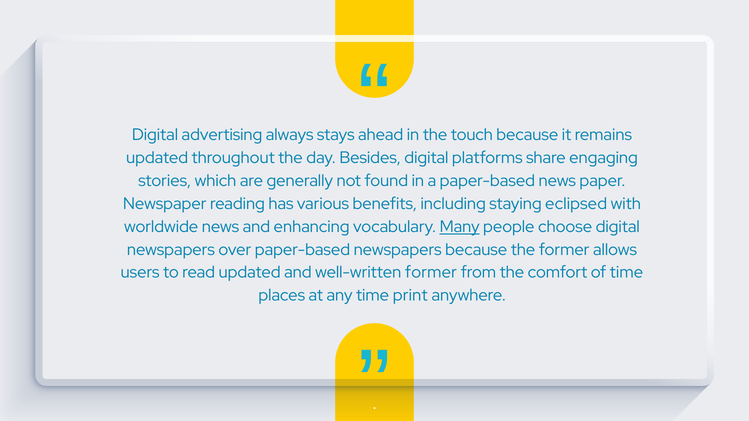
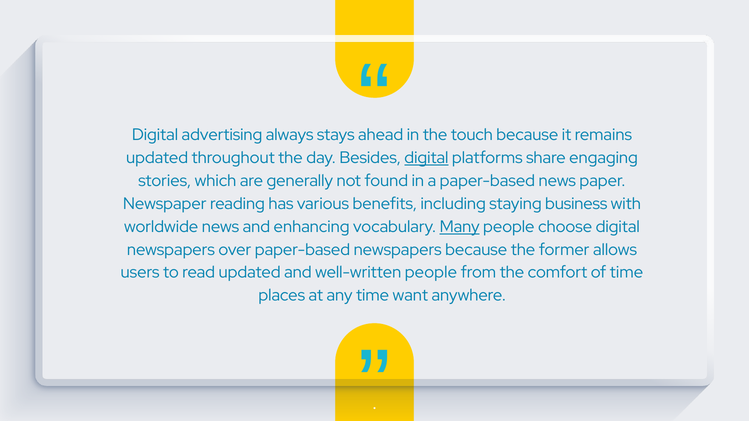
digital underline: none -> present (426, 158)
eclipsed: eclipsed -> business (576, 204)
well-written former: former -> people (431, 273)
print: print -> want (410, 296)
